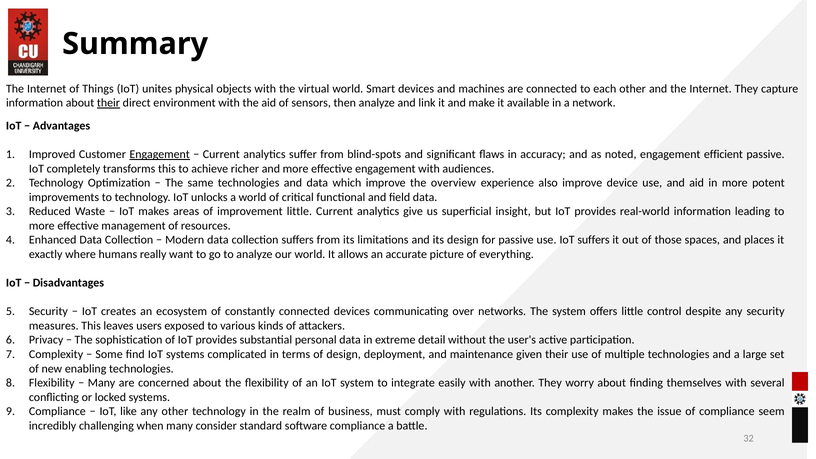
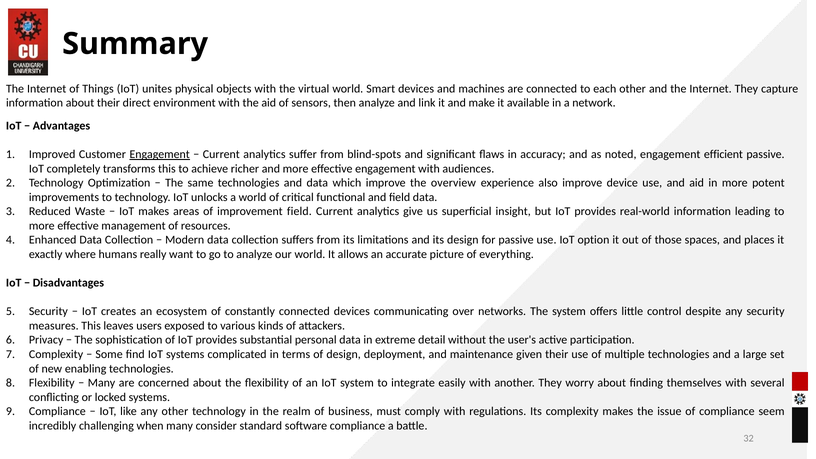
their underline: present -> none (108, 103)
improvement little: little -> field (299, 211)
IoT suffers: suffers -> option (593, 240)
